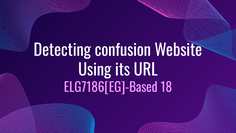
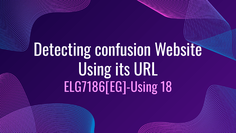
ELG7186[EG]-Based: ELG7186[EG]-Based -> ELG7186[EG]-Using (111, 87)
